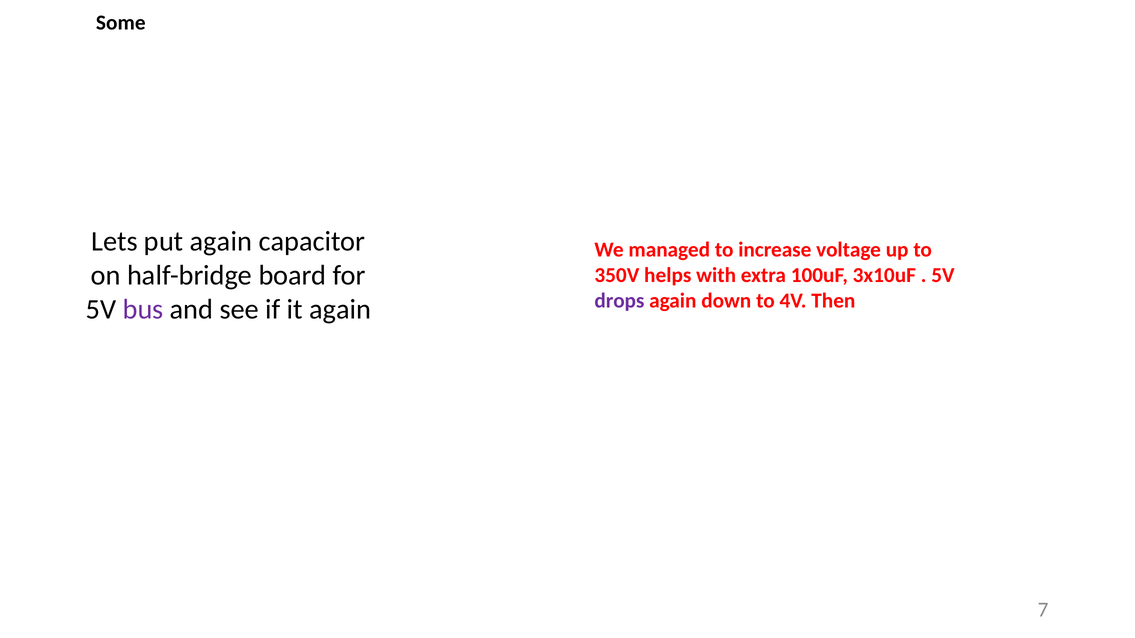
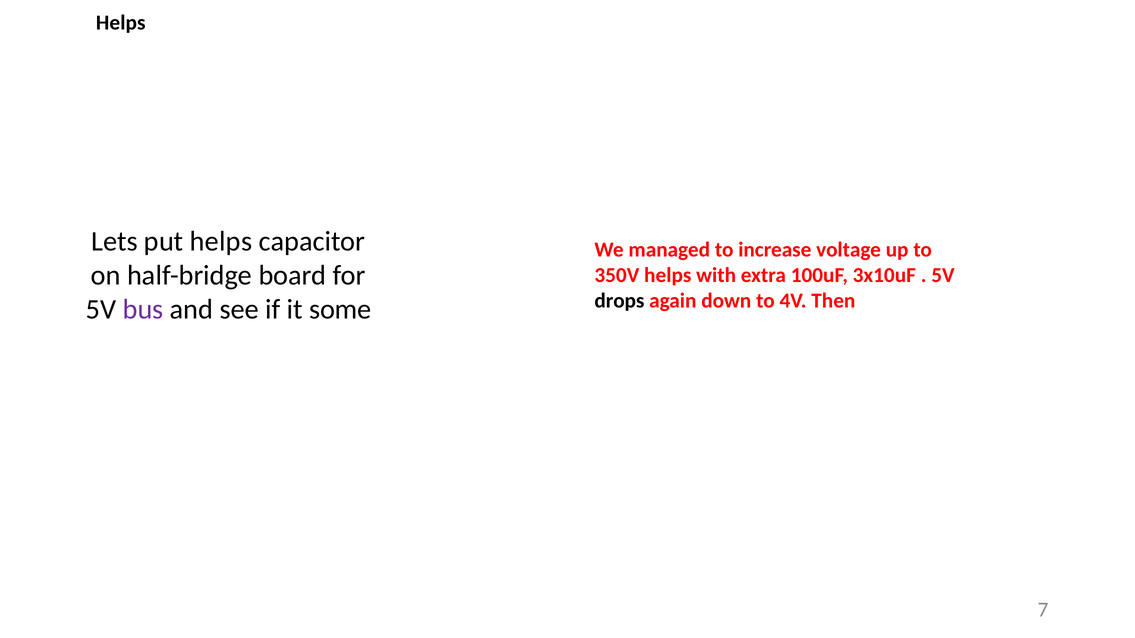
Some: Some -> Helps (121, 23)
put again: again -> helps (221, 242)
drops colour: purple -> black (619, 301)
it again: again -> some (340, 310)
